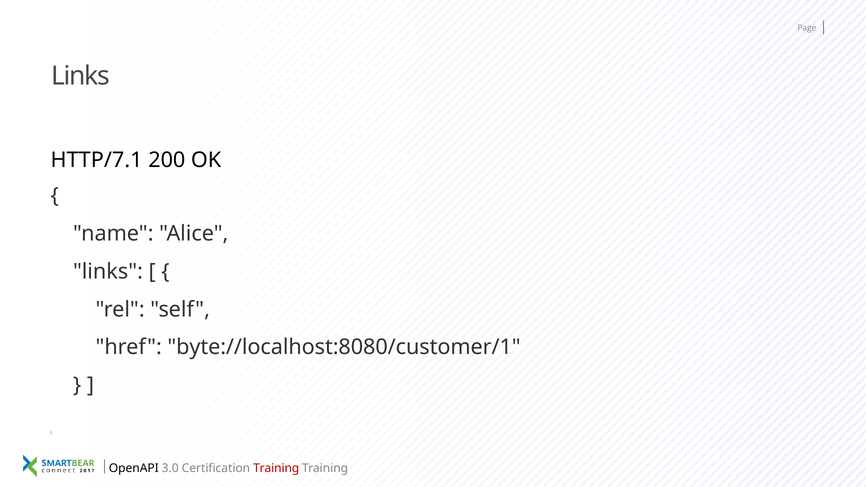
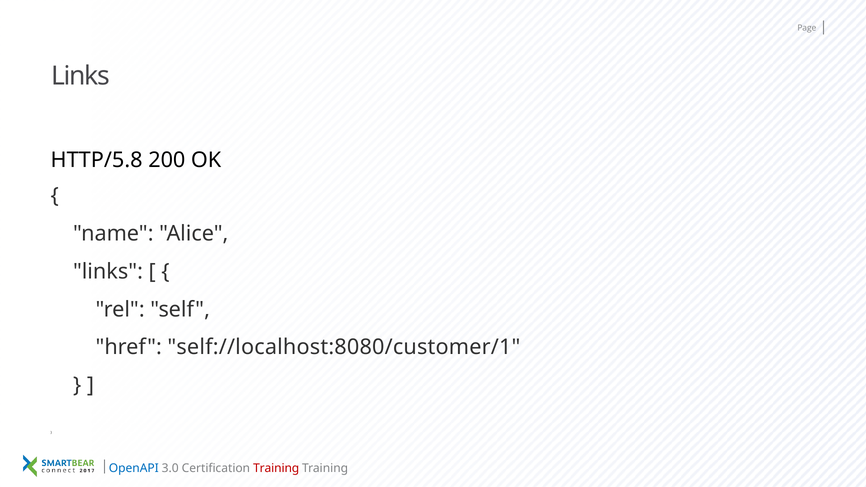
HTTP/7.1: HTTP/7.1 -> HTTP/5.8 (97, 160)
byte://localhost:8080/customer/1: byte://localhost:8080/customer/1 -> self://localhost:8080/customer/1 (344, 347)
OpenAPI colour: black -> blue (134, 468)
